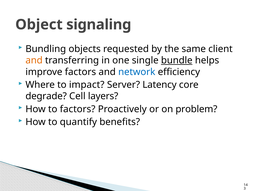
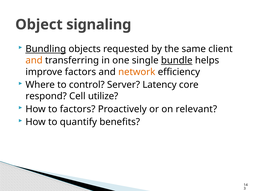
Bundling underline: none -> present (46, 49)
network colour: blue -> orange (137, 72)
impact: impact -> control (87, 85)
degrade: degrade -> respond (46, 96)
layers: layers -> utilize (103, 96)
problem: problem -> relevant (196, 109)
